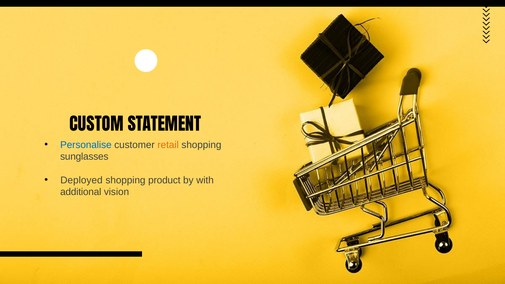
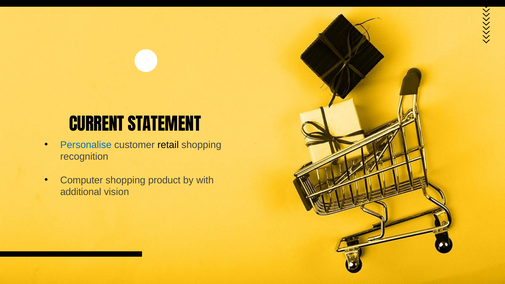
CUSTOM: CUSTOM -> CURRENT (97, 125)
retail colour: orange -> black (168, 145)
sunglasses: sunglasses -> recognition (84, 157)
Deployed: Deployed -> Computer (82, 180)
